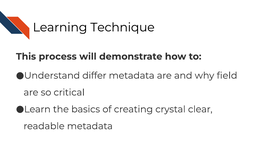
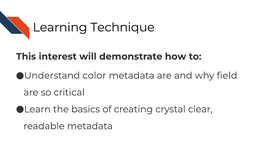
process: process -> interest (58, 56)
differ: differ -> color (94, 75)
